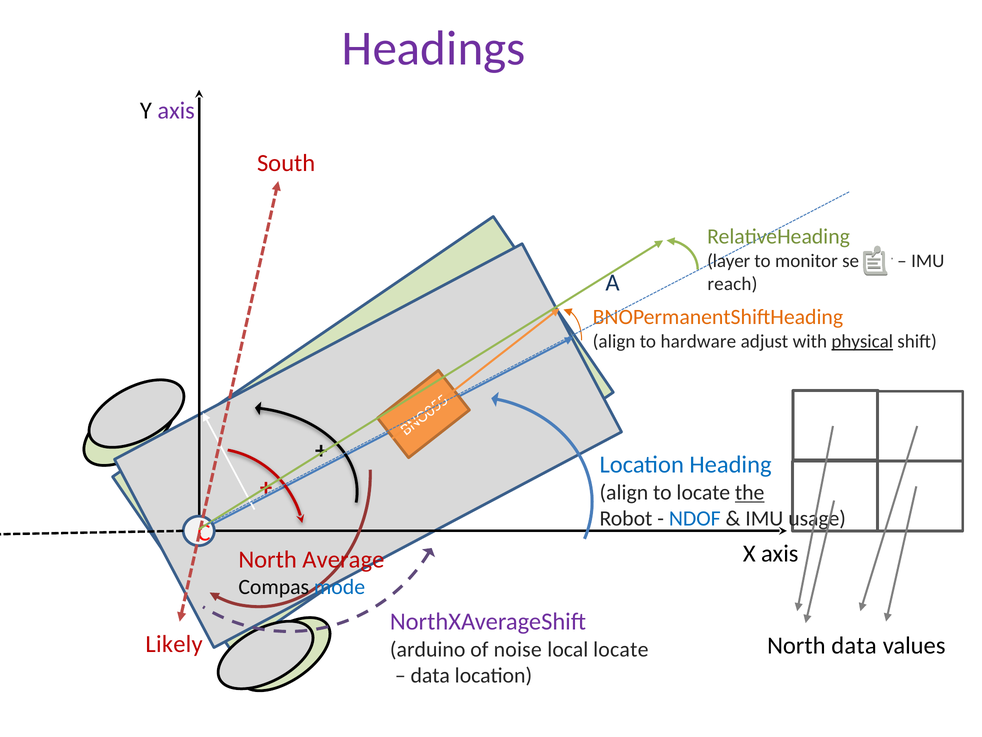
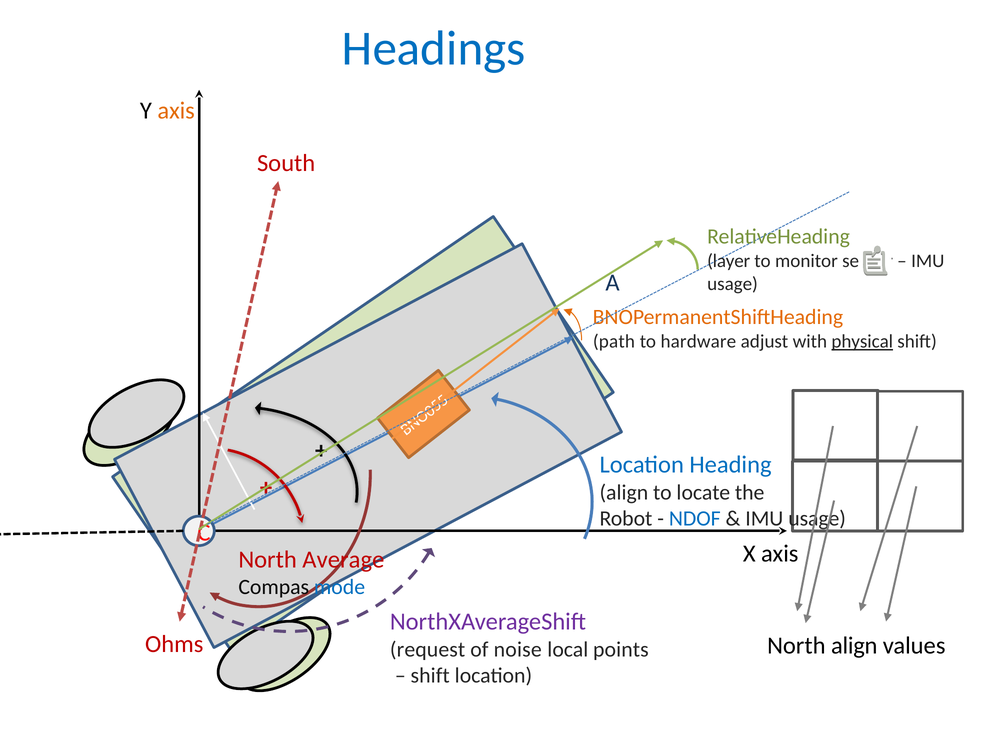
Headings colour: purple -> blue (434, 49)
axis colour: purple -> orange (176, 111)
reach: reach -> usage (733, 284)
align: align -> path (614, 341)
the underline: present -> none (750, 492)
Likely: Likely -> Ohms (174, 644)
North data: data -> align (854, 645)
arduino: arduino -> request (428, 649)
local locate: locate -> points (621, 649)
data: data -> shift (430, 675)
